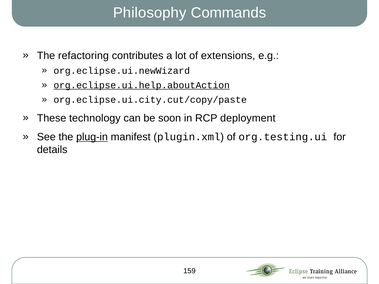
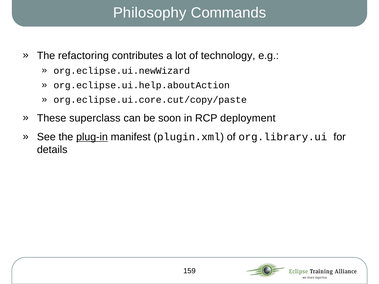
extensions: extensions -> technology (228, 56)
org.eclipse.ui.help.aboutAction underline: present -> none (142, 85)
org.eclipse.ui.city.cut/copy/paste: org.eclipse.ui.city.cut/copy/paste -> org.eclipse.ui.core.cut/copy/paste (150, 100)
technology: technology -> superclass (95, 118)
org.testing.ui: org.testing.ui -> org.library.ui (283, 137)
